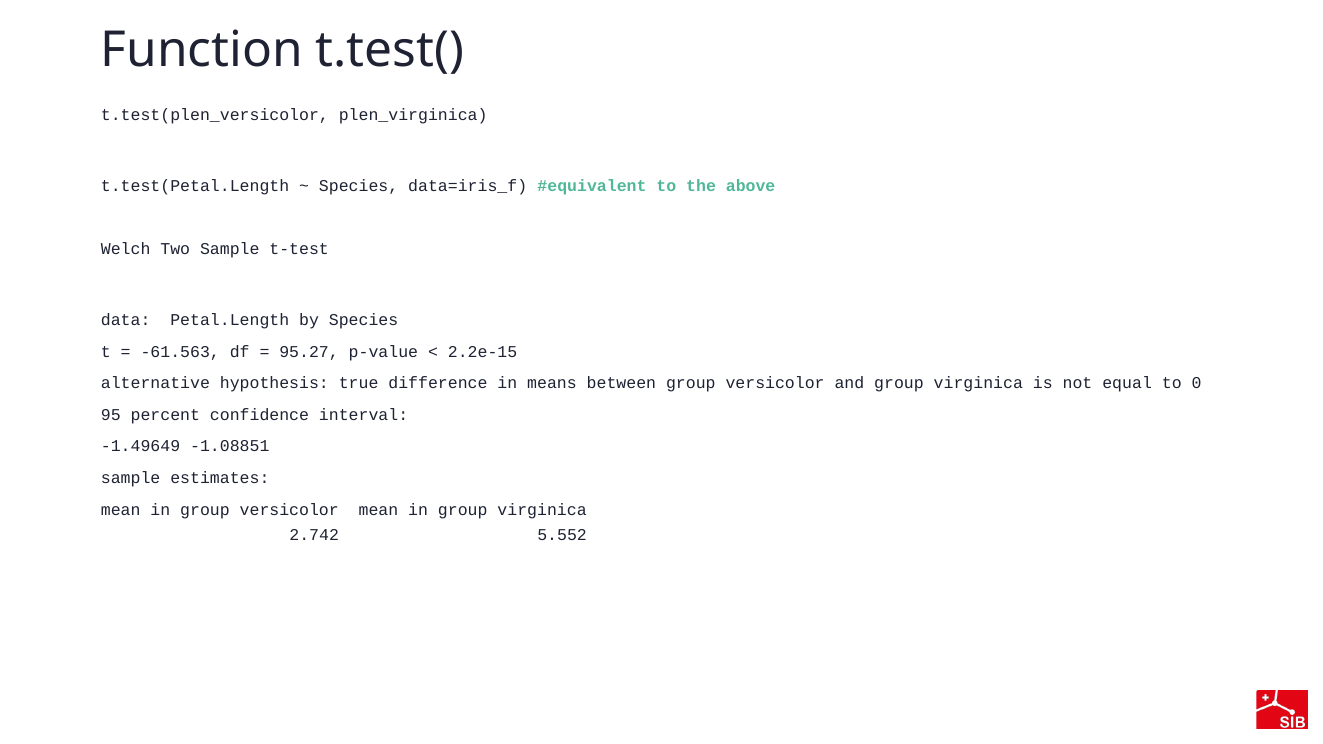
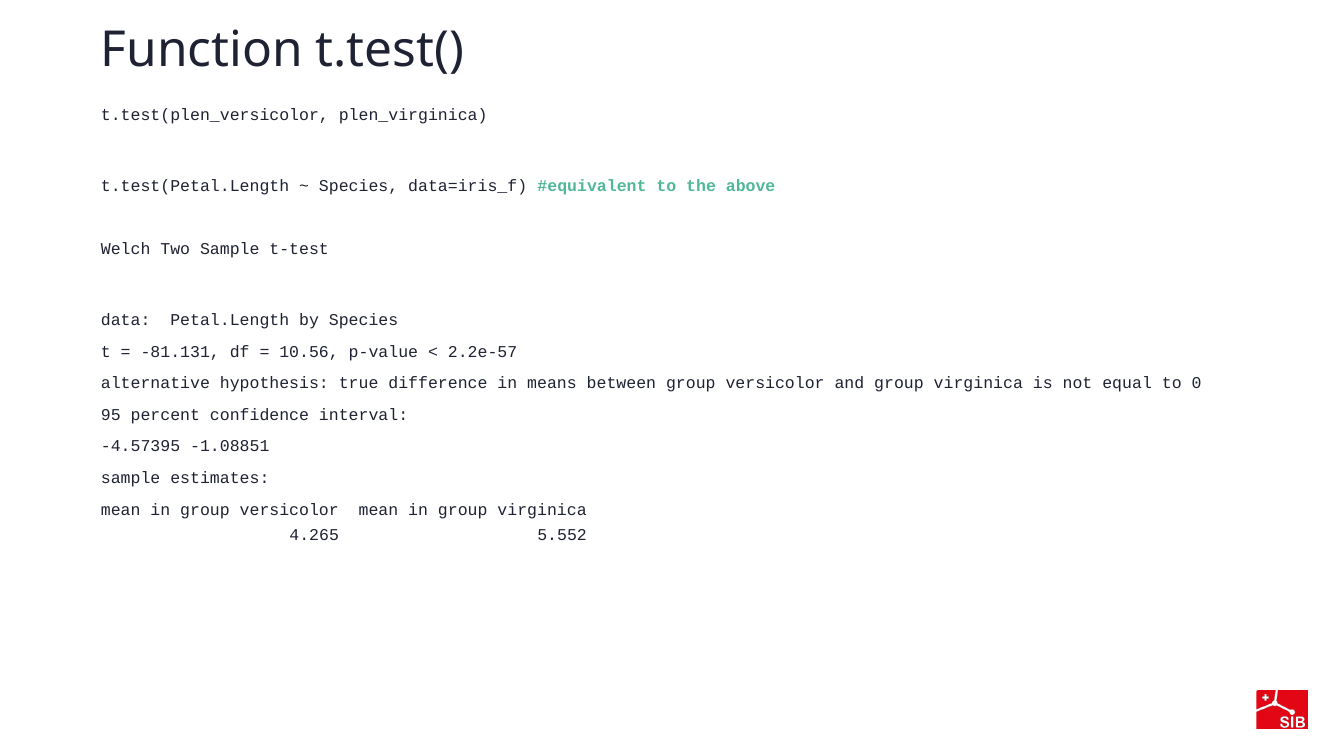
-61.563: -61.563 -> -81.131 (180, 352)
95.27: 95.27 -> 10.56 (309, 352)
2.2e-15: 2.2e-15 -> 2.2e-57 (483, 352)
-1.49649: -1.49649 -> -4.57395 (141, 447)
2.742: 2.742 -> 4.265 (314, 535)
